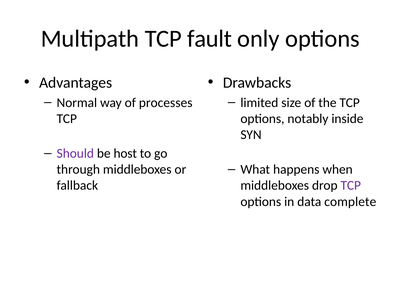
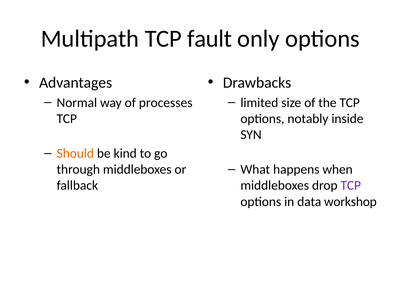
Should colour: purple -> orange (75, 153)
host: host -> kind (125, 153)
complete: complete -> workshop (350, 201)
